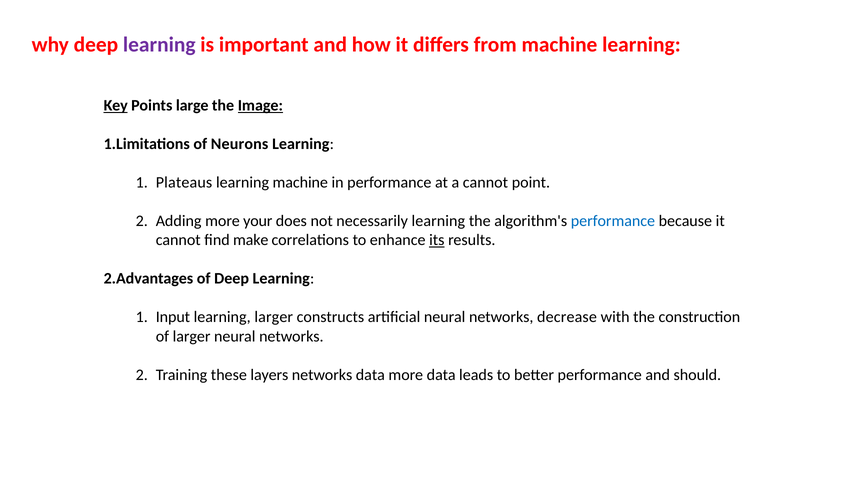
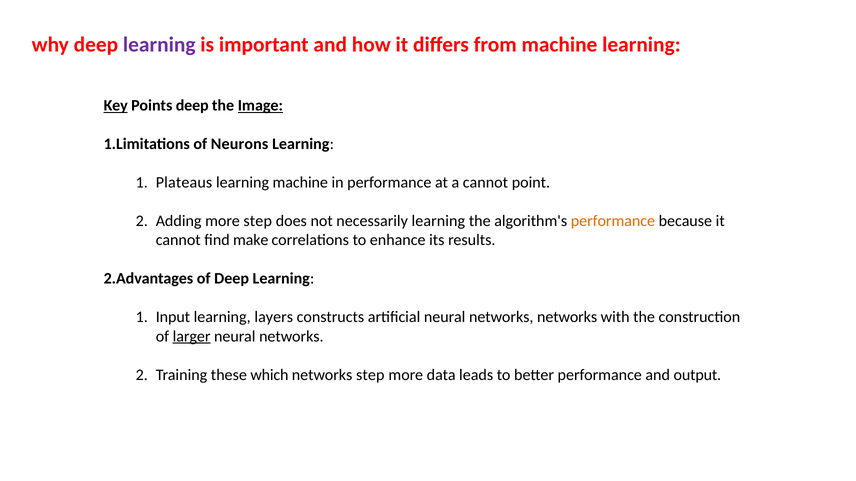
Points large: large -> deep (192, 106)
more your: your -> step (258, 221)
performance colour: blue -> orange (613, 221)
its underline: present -> none (437, 240)
learning larger: larger -> layers (274, 317)
networks decrease: decrease -> networks (567, 317)
larger underline: none -> present (192, 337)
layers: layers -> which (269, 375)
networks data: data -> step (370, 375)
should: should -> output (697, 375)
